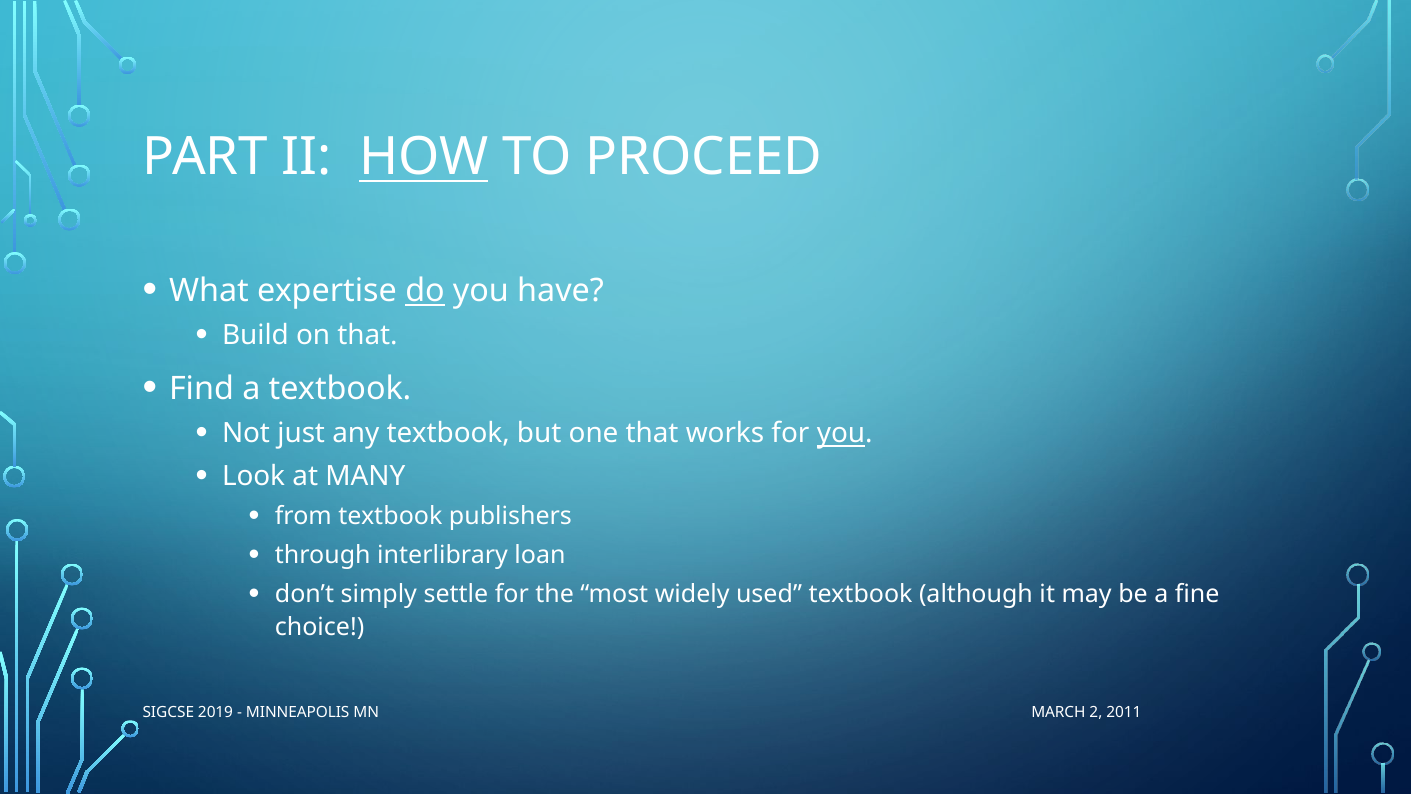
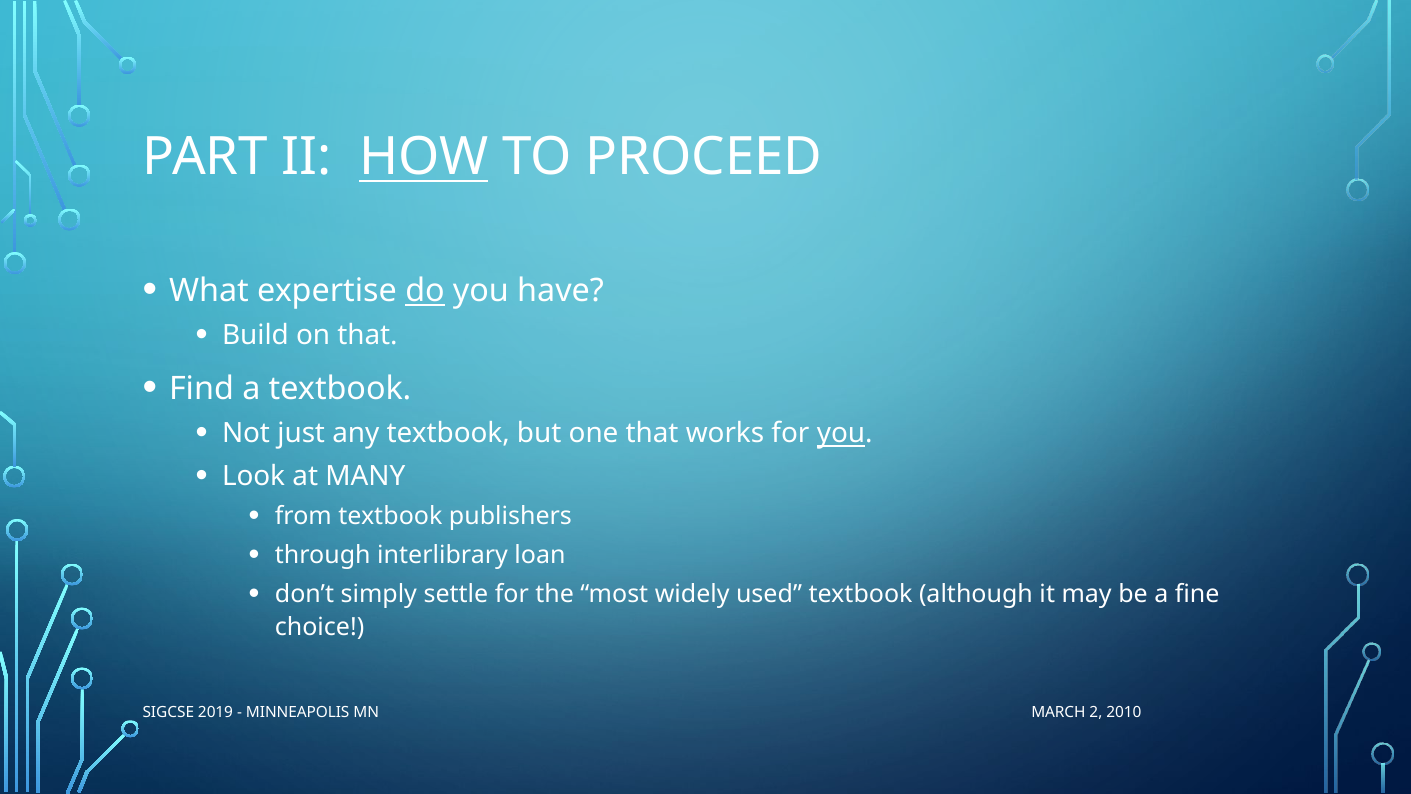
2011: 2011 -> 2010 (1124, 712)
